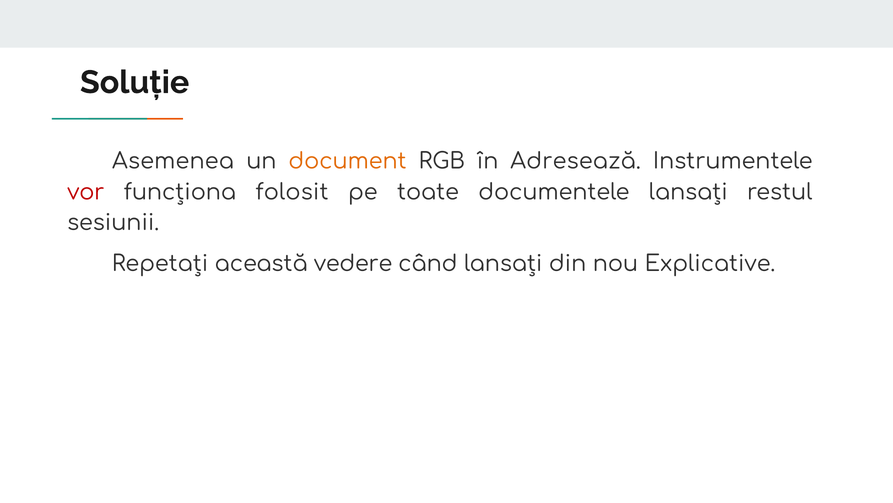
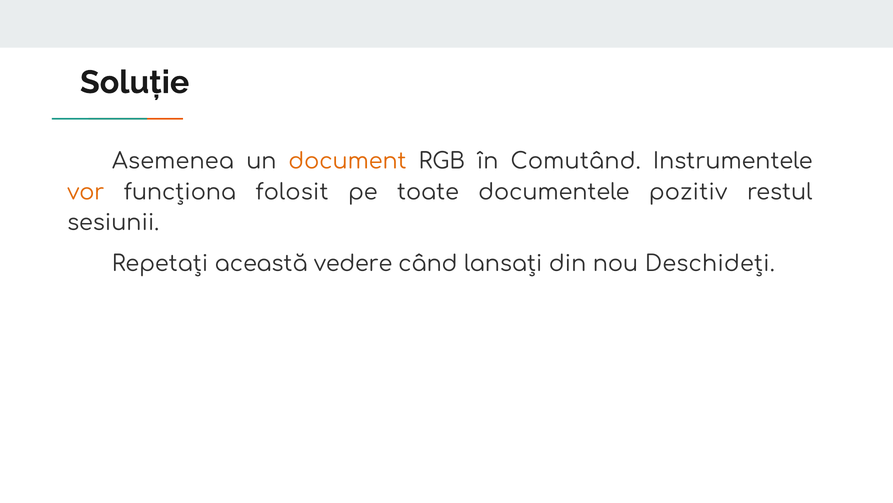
Adresează: Adresează -> Comutând (576, 161)
vor colour: red -> orange (86, 192)
documentele lansați: lansați -> pozitiv (688, 192)
Explicative: Explicative -> Deschideți (710, 263)
